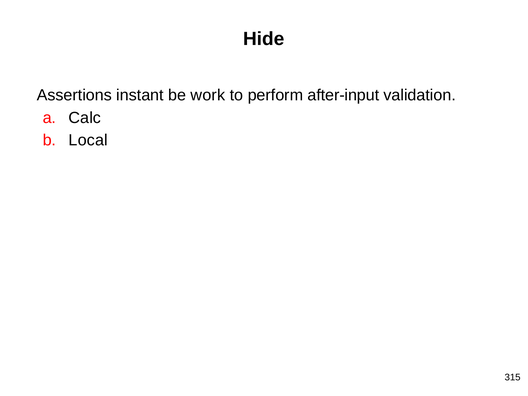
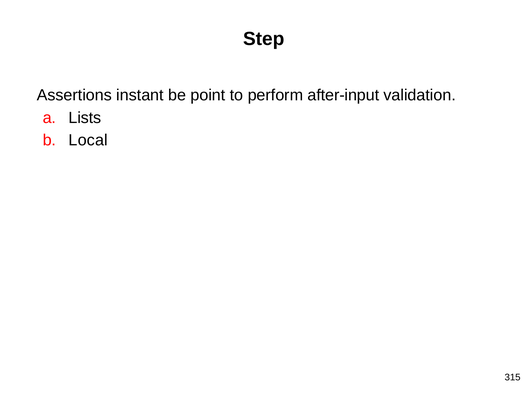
Hide: Hide -> Step (264, 39)
work: work -> point (208, 95)
Calc: Calc -> Lists (85, 118)
